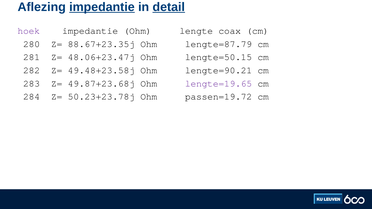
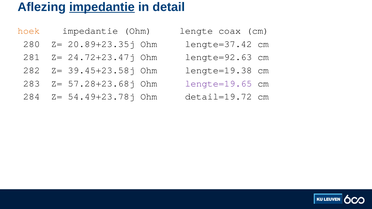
detail underline: present -> none (169, 7)
hoek colour: purple -> orange (29, 31)
88.67+23.35j: 88.67+23.35j -> 20.89+23.35j (101, 44)
lengte=87.79: lengte=87.79 -> lengte=37.42 (219, 44)
48.06+23.47j: 48.06+23.47j -> 24.72+23.47j (101, 57)
lengte=50.15: lengte=50.15 -> lengte=92.63 (219, 57)
49.48+23.58j: 49.48+23.58j -> 39.45+23.58j (101, 70)
lengte=90.21: lengte=90.21 -> lengte=19.38 (219, 70)
49.87+23.68j: 49.87+23.68j -> 57.28+23.68j (101, 84)
50.23+23.78j: 50.23+23.78j -> 54.49+23.78j (101, 97)
passen=19.72: passen=19.72 -> detail=19.72 (219, 97)
